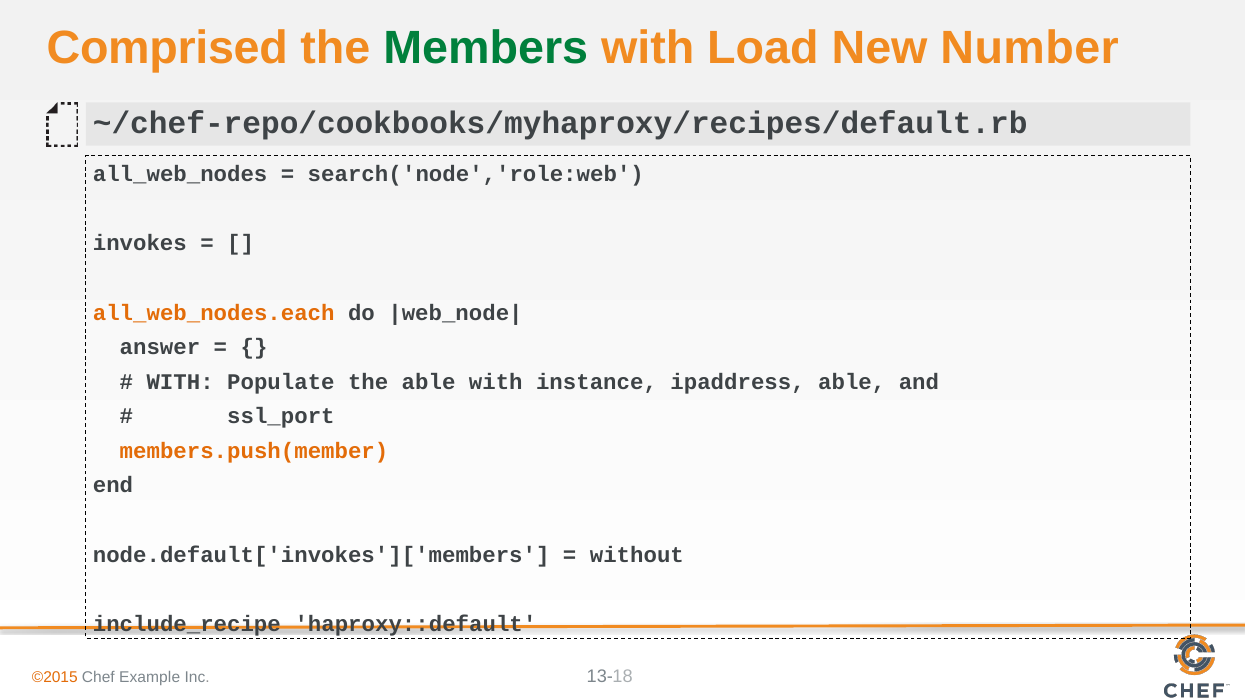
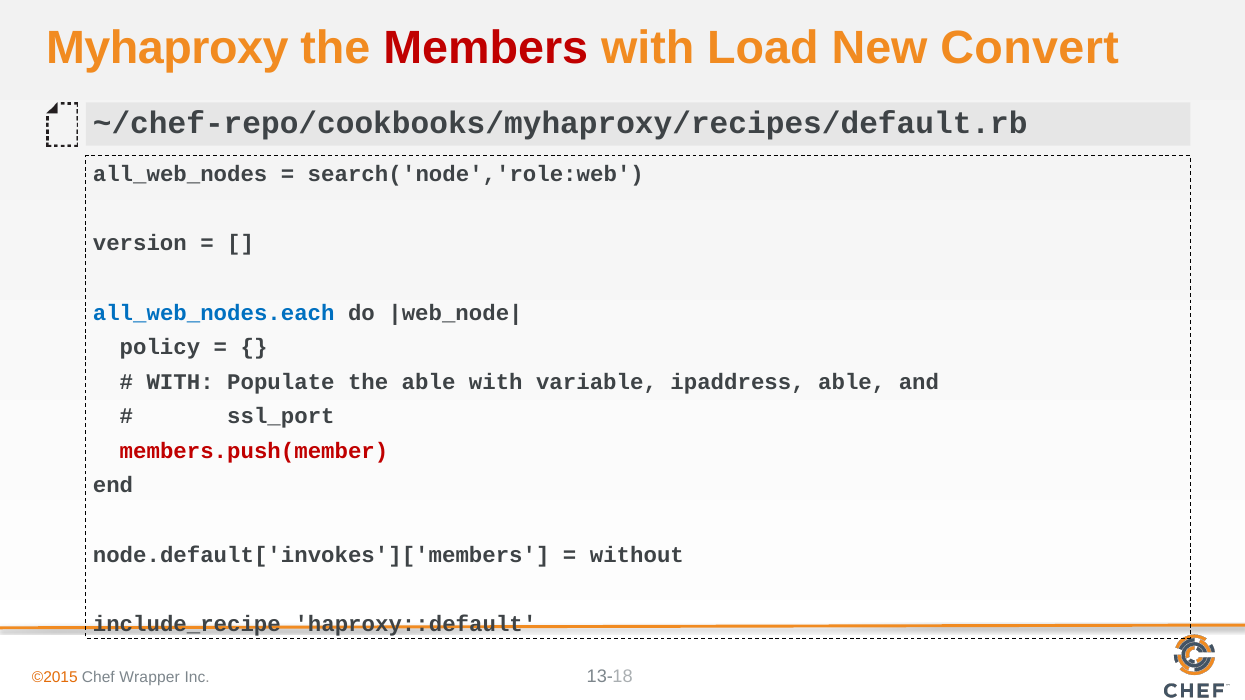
Comprised: Comprised -> Myhaproxy (167, 48)
Members colour: green -> red (486, 48)
Number: Number -> Convert (1030, 48)
invokes: invokes -> version (140, 244)
all_web_nodes.each colour: orange -> blue (214, 313)
answer: answer -> policy (160, 347)
instance: instance -> variable (597, 382)
members.push(member colour: orange -> red (254, 451)
Example: Example -> Wrapper (150, 678)
